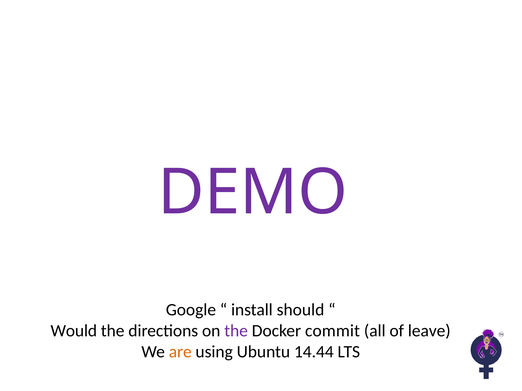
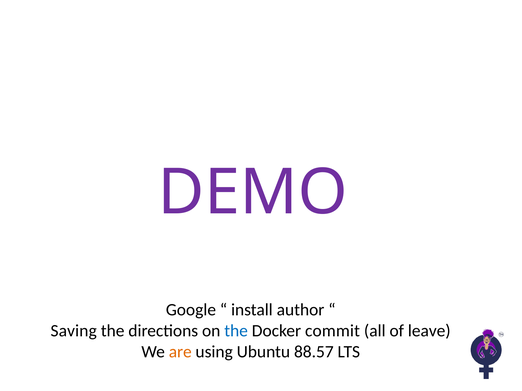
should: should -> author (301, 310)
Would: Would -> Saving (74, 331)
the colour: purple -> blue (236, 331)
14.44: 14.44 -> 88.57 (314, 352)
